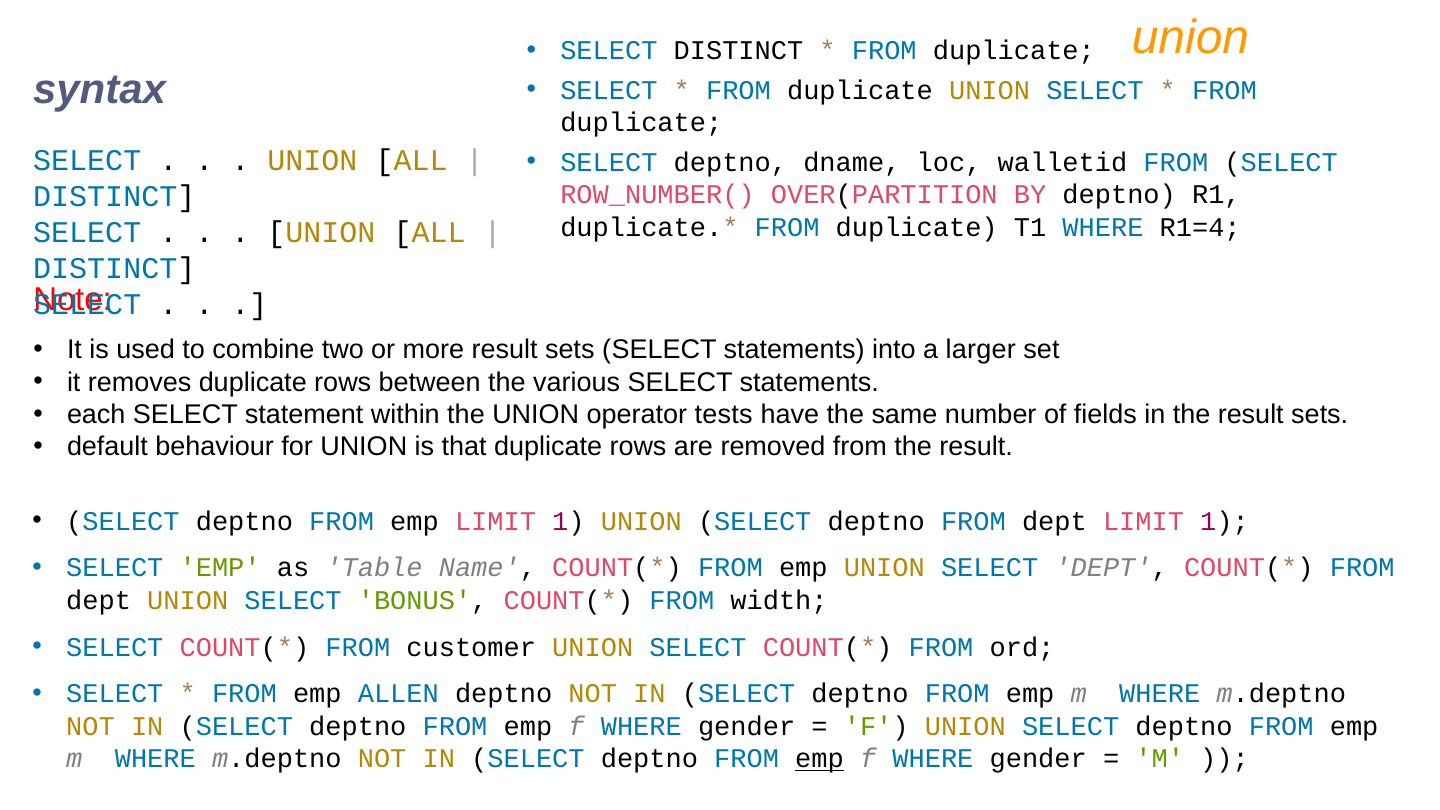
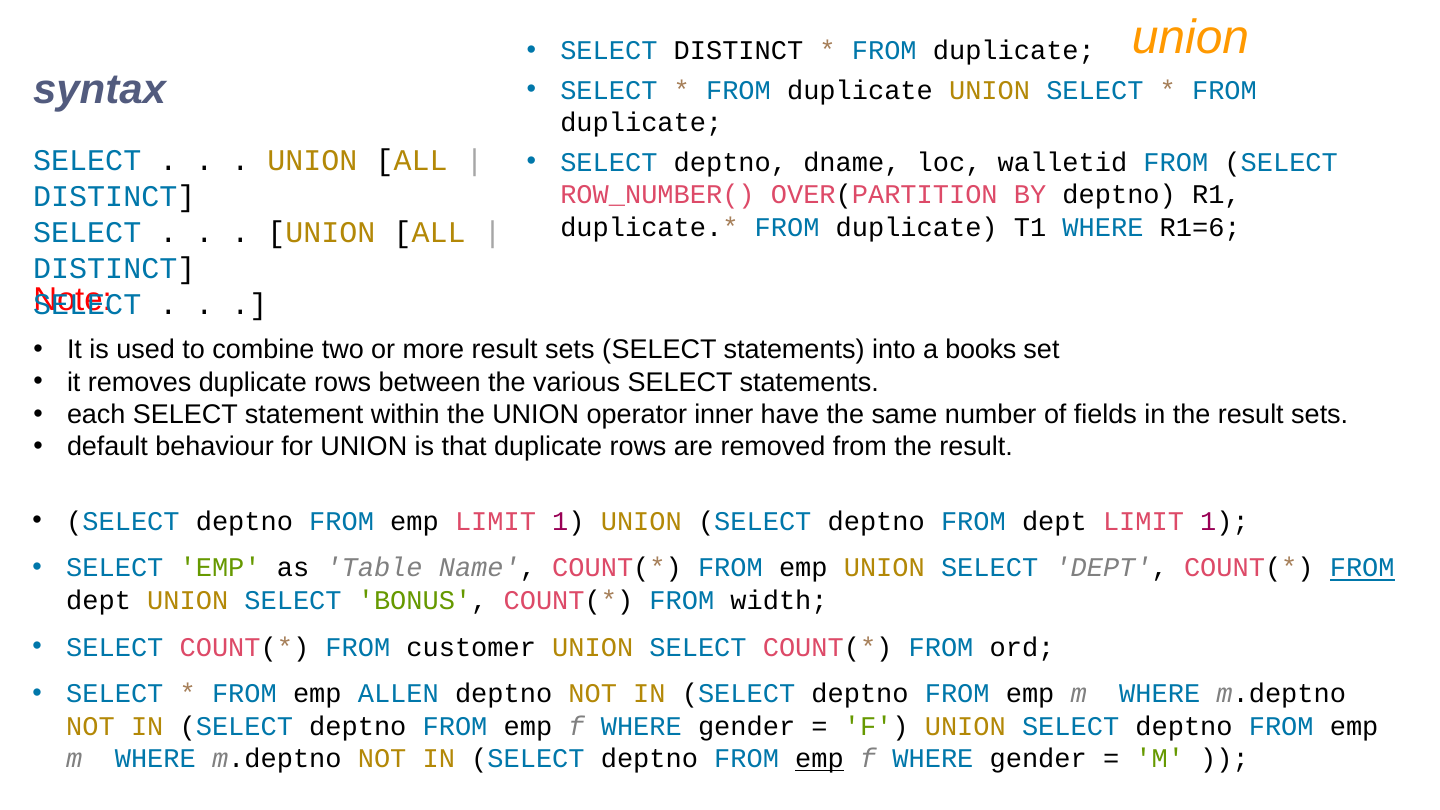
R1=4: R1=4 -> R1=6 (1200, 227)
larger: larger -> books (981, 350)
tests: tests -> inner (724, 415)
FROM underline: none -> present (1362, 568)
